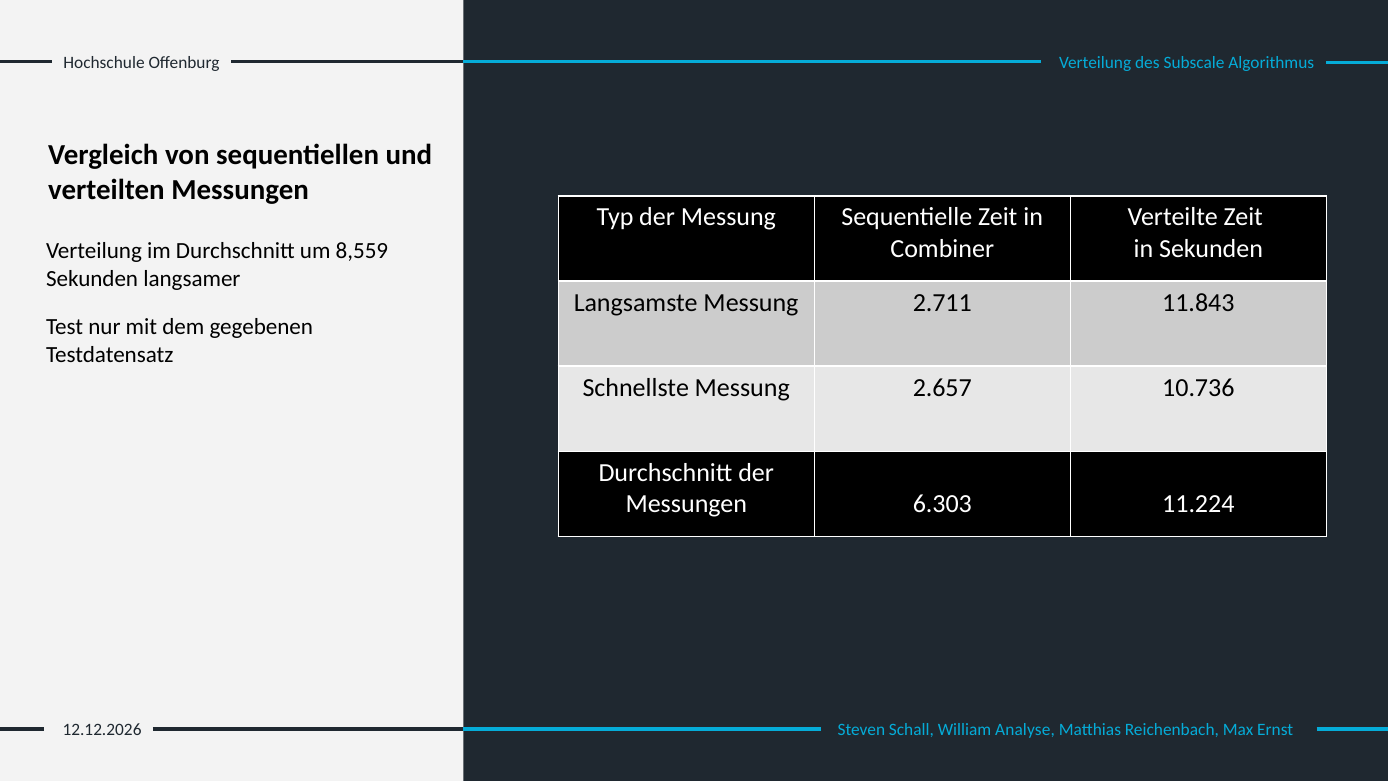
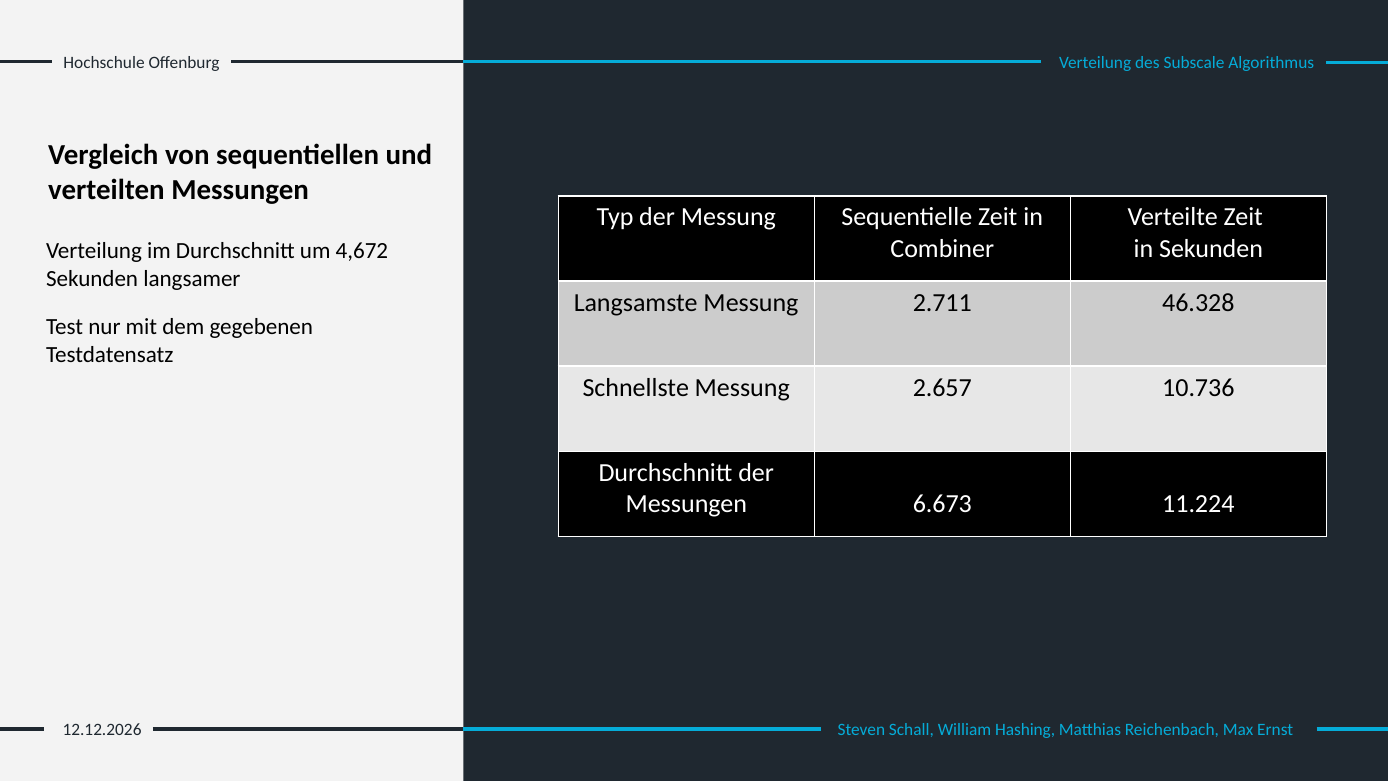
8,559: 8,559 -> 4,672 (362, 251)
11.843: 11.843 -> 46.328 (1198, 302)
6.303: 6.303 -> 6.673 (942, 504)
Analyse: Analyse -> Hashing (1025, 730)
